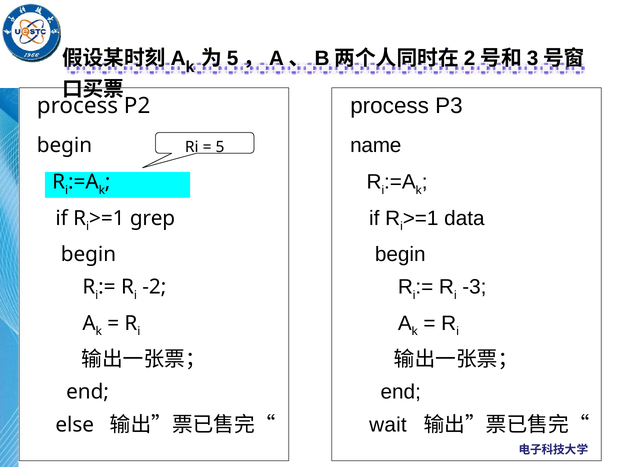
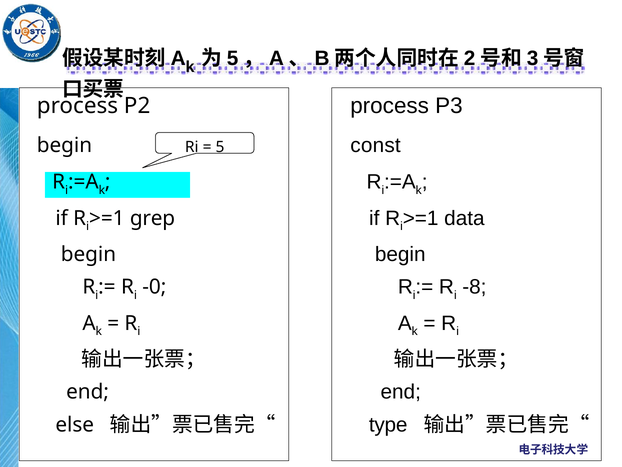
name: name -> const (376, 145)
-3: -3 -> -8 (474, 287)
-2: -2 -> -0 (154, 287)
wait: wait -> type (388, 424)
